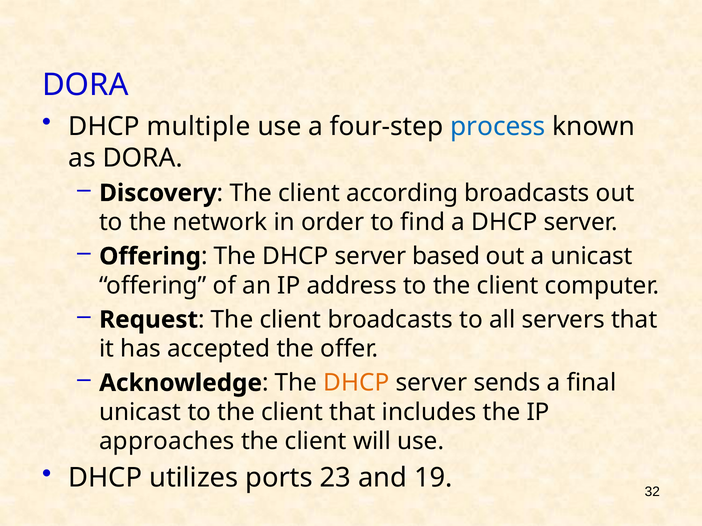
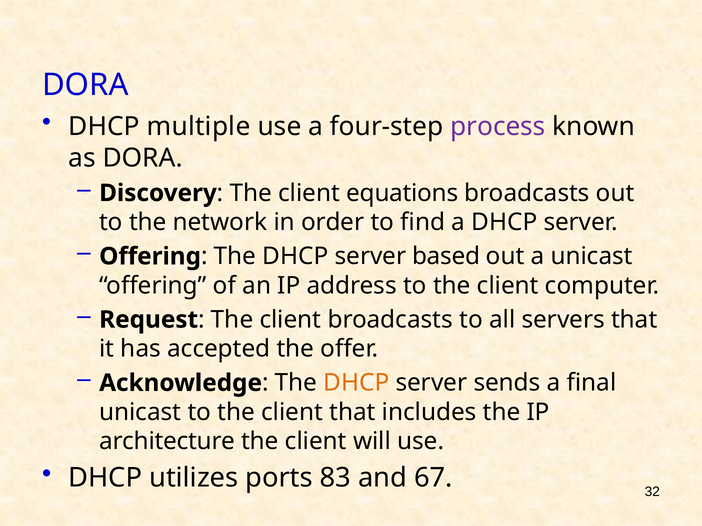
process colour: blue -> purple (498, 126)
according: according -> equations (402, 193)
approaches: approaches -> architecture (167, 442)
23: 23 -> 83 (335, 478)
19: 19 -> 67 (433, 478)
